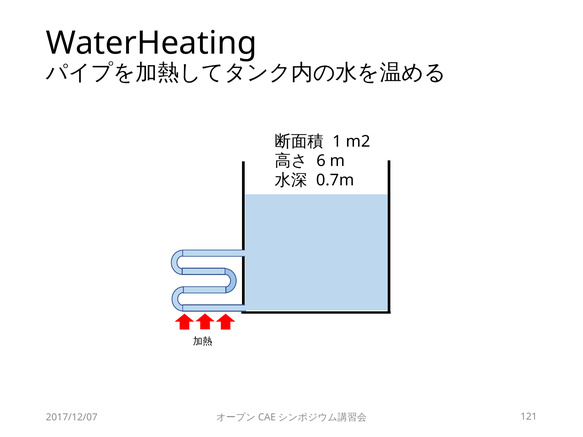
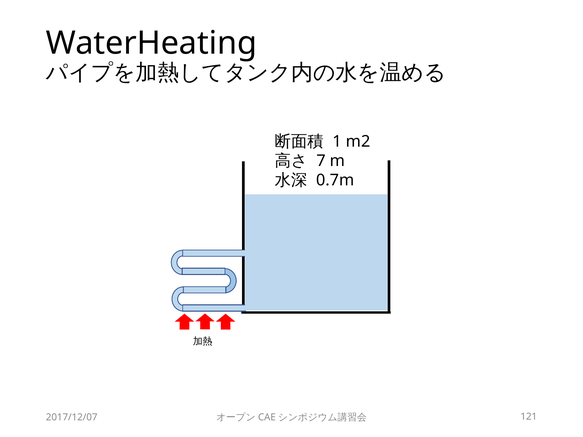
6: 6 -> 7 (321, 161)
